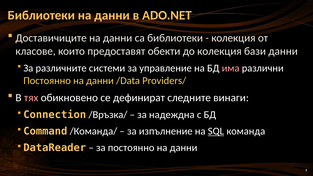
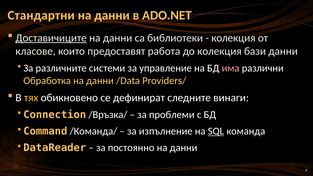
Библиотеки: Библиотеки -> Стандартни (41, 15)
Доставичиците underline: none -> present (51, 38)
обекти: обекти -> работа (164, 51)
Постоянно: Постоянно -> Обработка (47, 81)
тях colour: pink -> yellow (31, 98)
надеждна: надеждна -> проблеми (172, 115)
